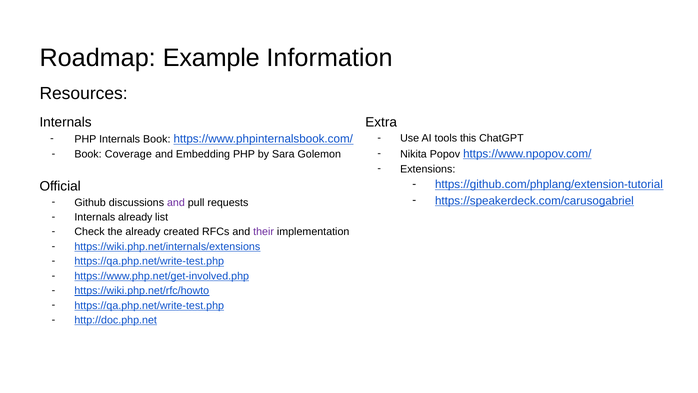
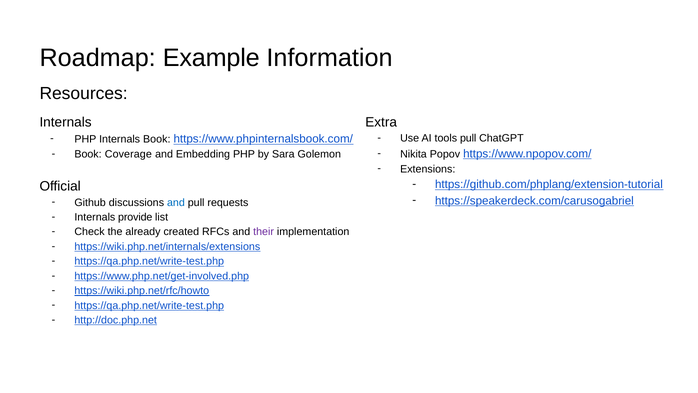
tools this: this -> pull (468, 138)
and colour: purple -> blue (176, 202)
Internals already: already -> provide (135, 217)
